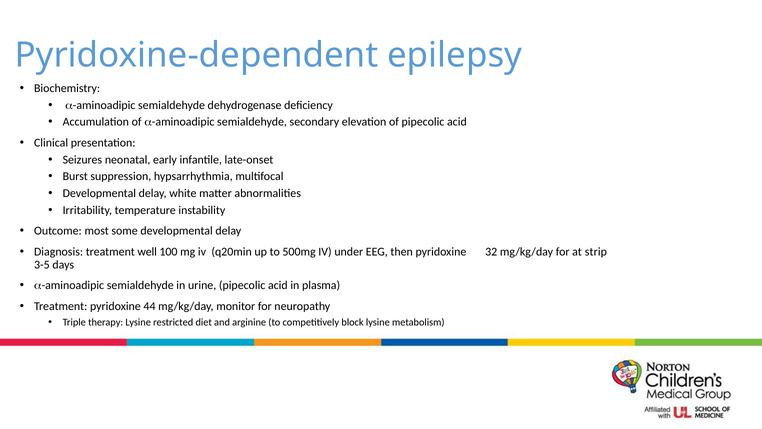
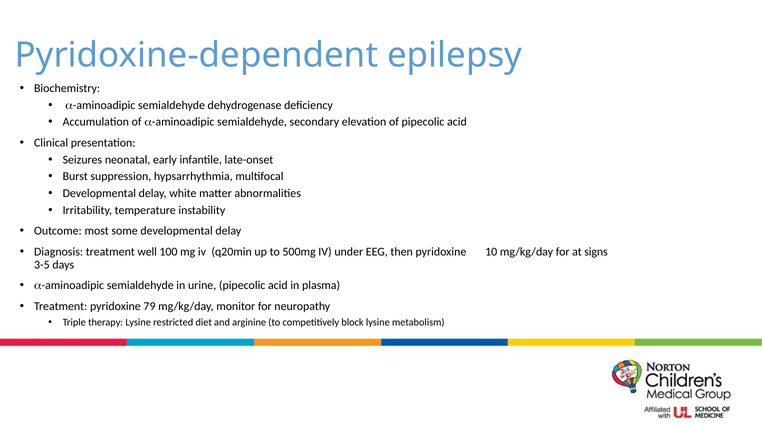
32: 32 -> 10 (491, 252)
strip: strip -> signs (596, 252)
44: 44 -> 79 (150, 306)
